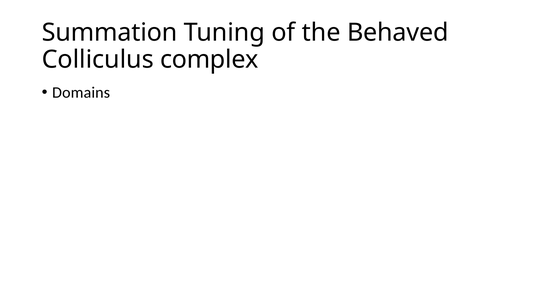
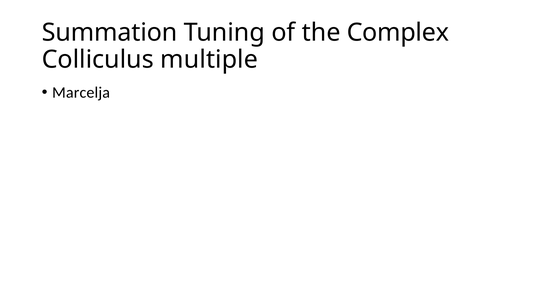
Behaved: Behaved -> Complex (398, 32)
complex: complex -> multiple (209, 60)
Domains: Domains -> Marcelja (81, 93)
